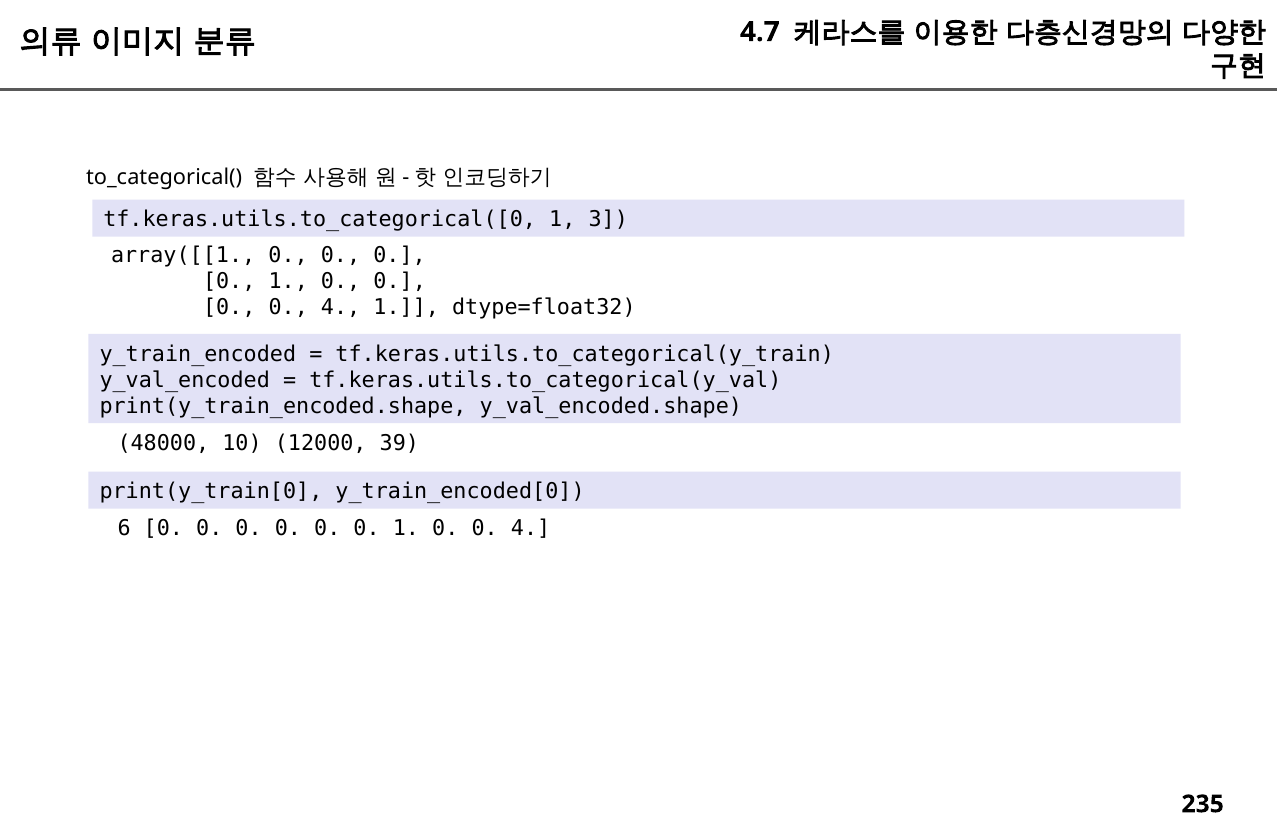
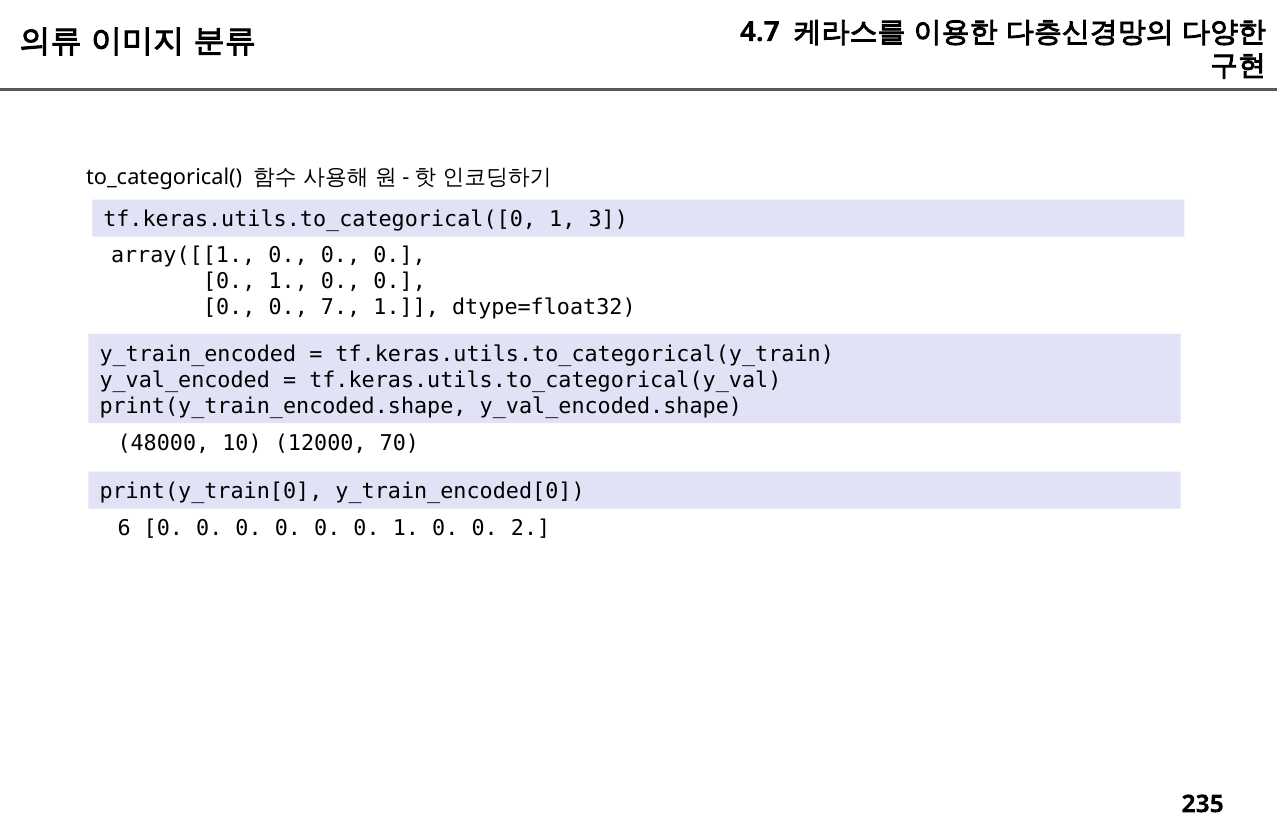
4: 4 -> 7 (341, 308)
39: 39 -> 70 (399, 443)
1 0 0 4: 4 -> 2 (531, 529)
